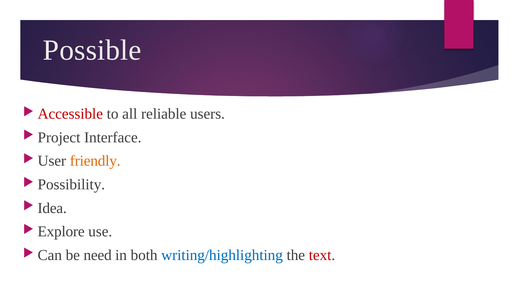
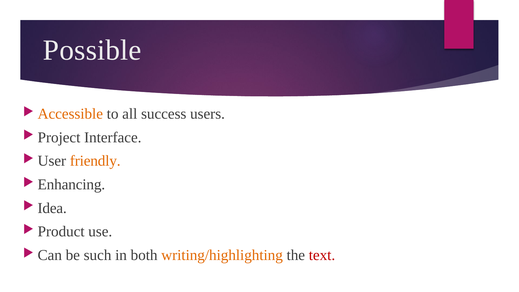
Accessible colour: red -> orange (70, 114)
reliable: reliable -> success (164, 114)
Possibility: Possibility -> Enhancing (71, 184)
Explore: Explore -> Product (61, 232)
need: need -> such (98, 255)
writing/highlighting colour: blue -> orange (222, 255)
